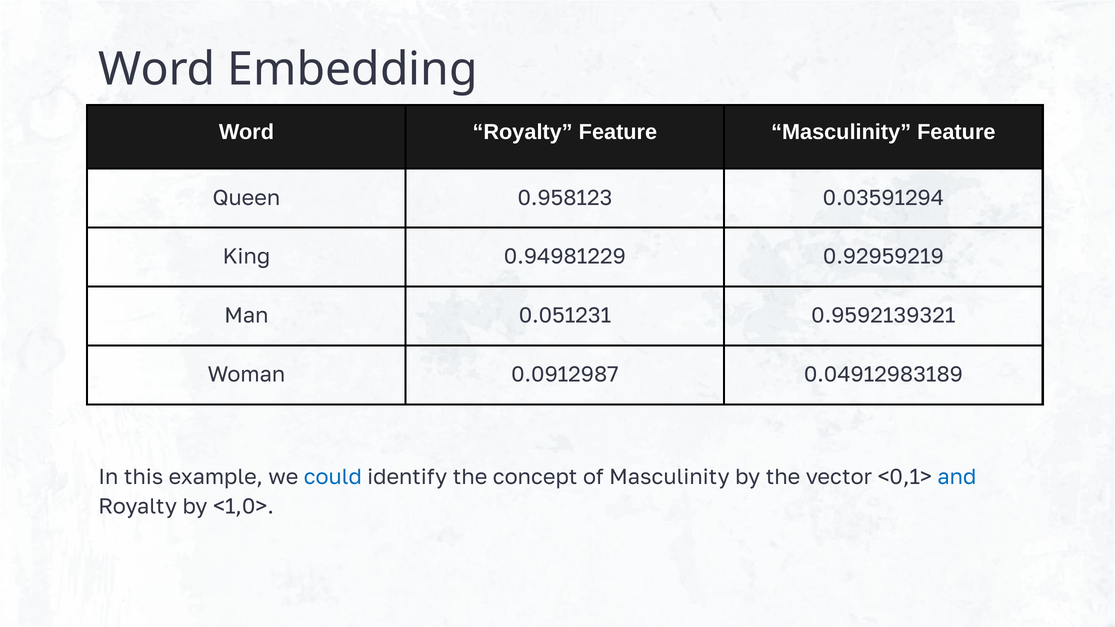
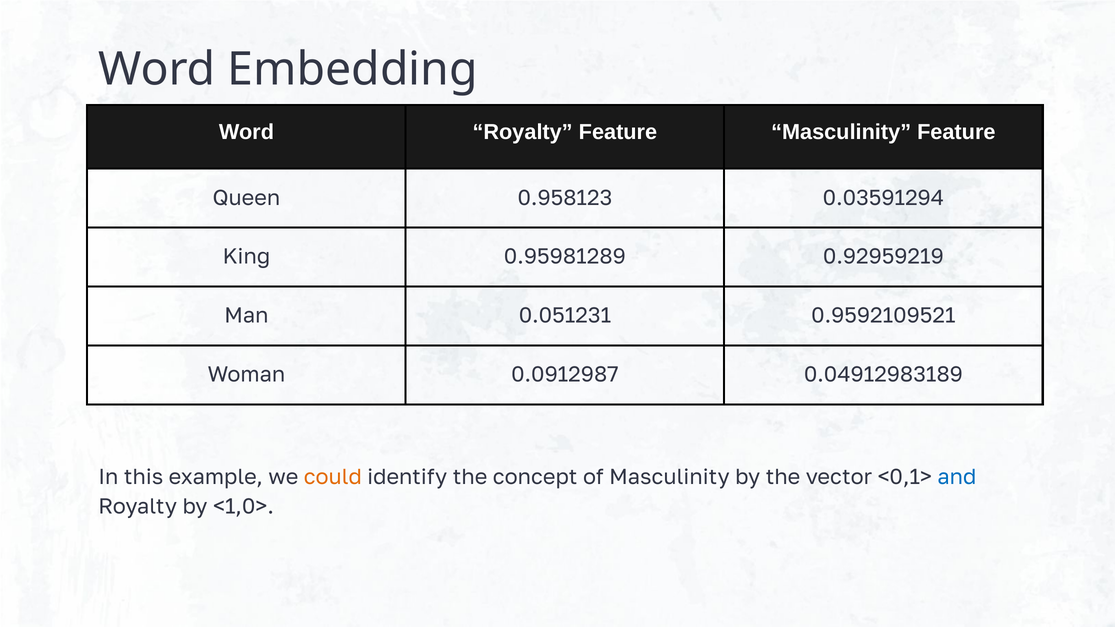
0.94981229: 0.94981229 -> 0.95981289 (565, 257)
0.9592139321: 0.9592139321 -> 0.9592109521 (883, 316)
could colour: blue -> orange (333, 477)
